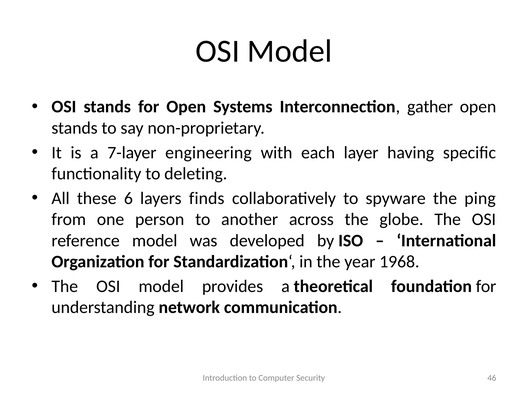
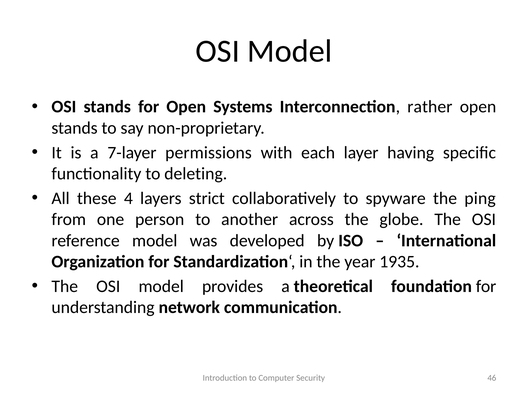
gather: gather -> rather (430, 107)
engineering: engineering -> permissions (209, 153)
6: 6 -> 4 (128, 198)
finds: finds -> strict (207, 198)
1968: 1968 -> 1935 (399, 262)
